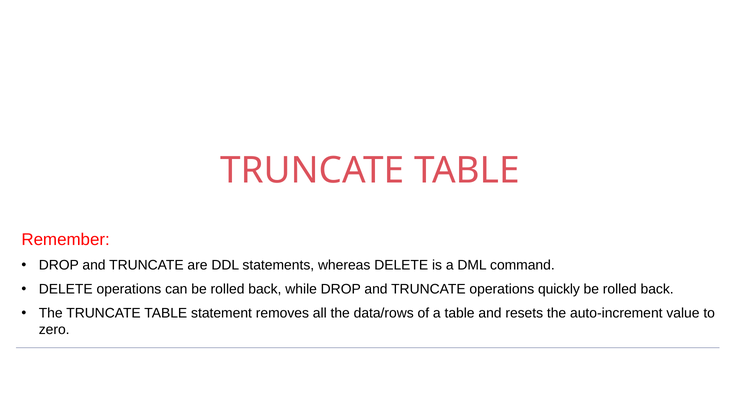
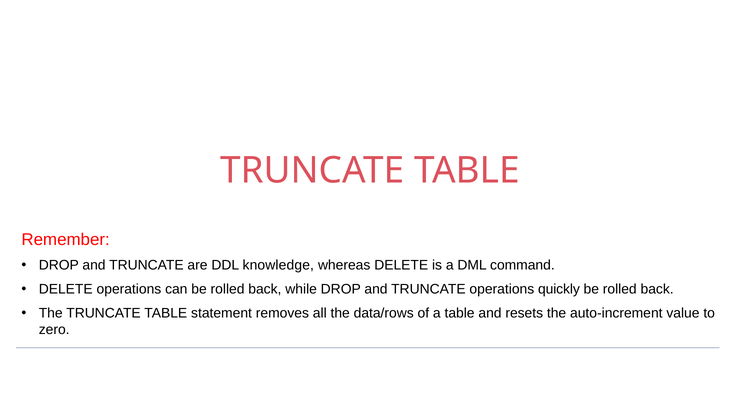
statements: statements -> knowledge (278, 265)
